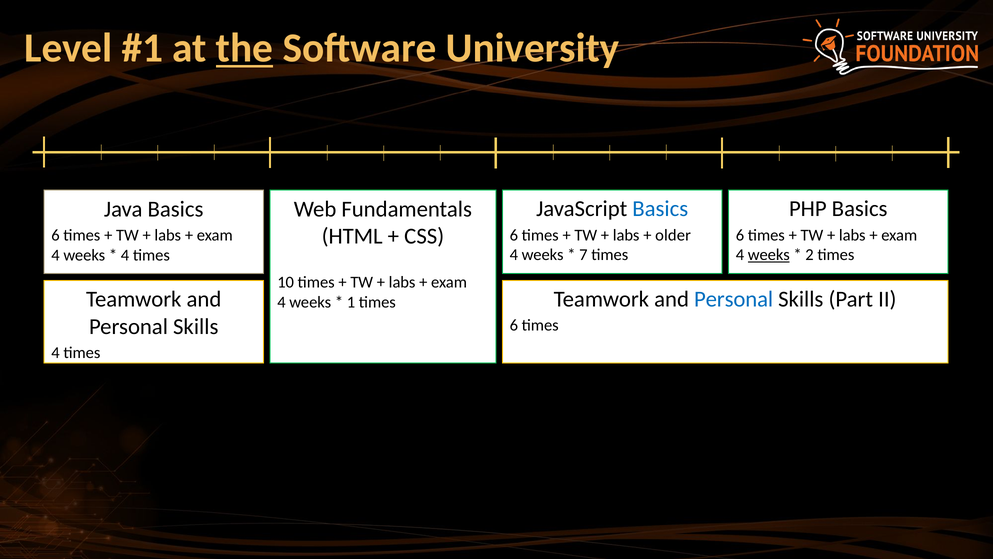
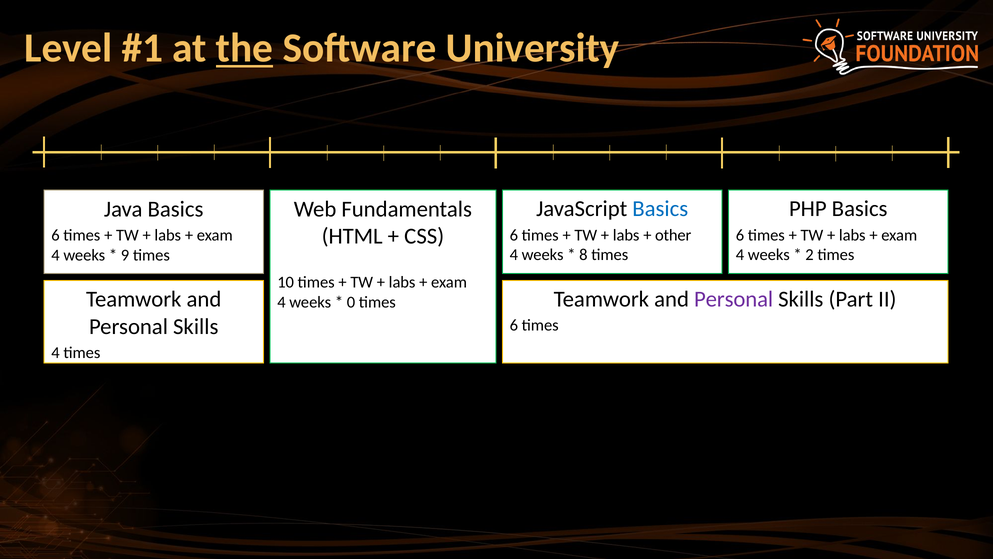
older: older -> other (673, 235)
7: 7 -> 8 (583, 255)
weeks underline: present -> none (769, 255)
4: 4 -> 9 (125, 255)
Personal colour: blue -> purple (734, 299)
1: 1 -> 0 (351, 302)
